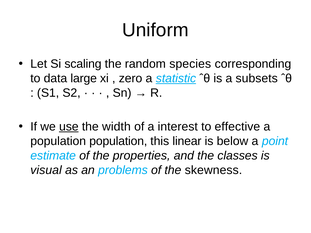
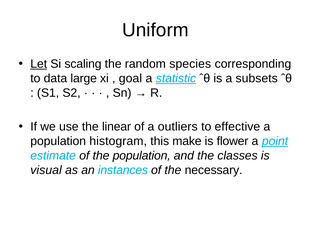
Let underline: none -> present (39, 64)
zero: zero -> goal (130, 79)
use underline: present -> none (69, 127)
width: width -> linear (117, 127)
interest: interest -> outliers (178, 127)
population population: population -> histogram (118, 141)
linear: linear -> make (187, 141)
below: below -> flower (233, 141)
point underline: none -> present (275, 141)
the properties: properties -> population (142, 156)
problems: problems -> instances (123, 170)
skewness: skewness -> necessary (214, 170)
